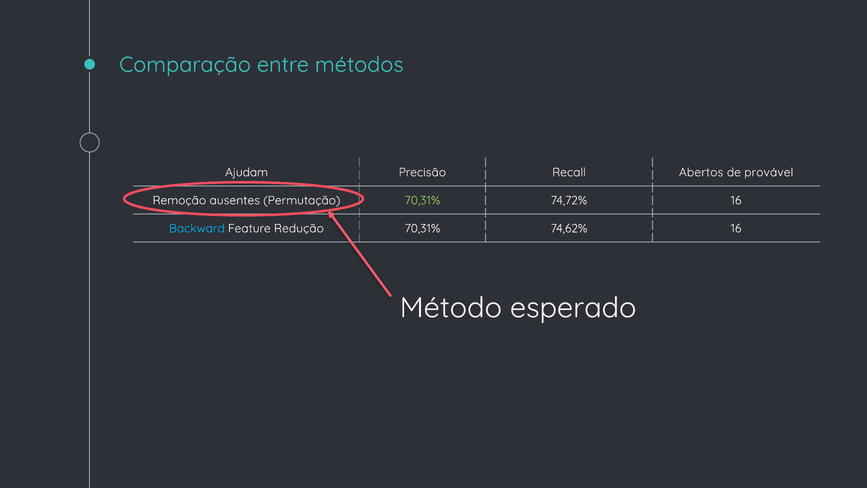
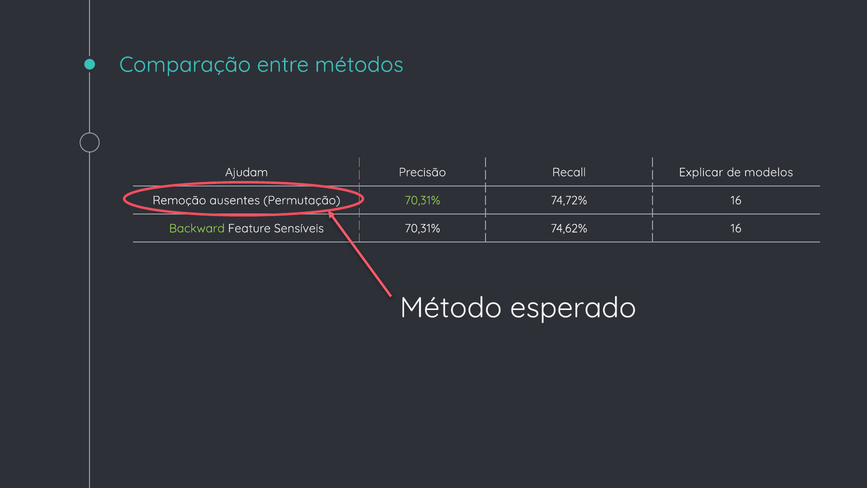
Abertos: Abertos -> Explicar (701, 172)
provável: provável -> modelos (769, 172)
Backward colour: light blue -> light green (197, 228)
Redução: Redução -> Sensíveis (299, 228)
